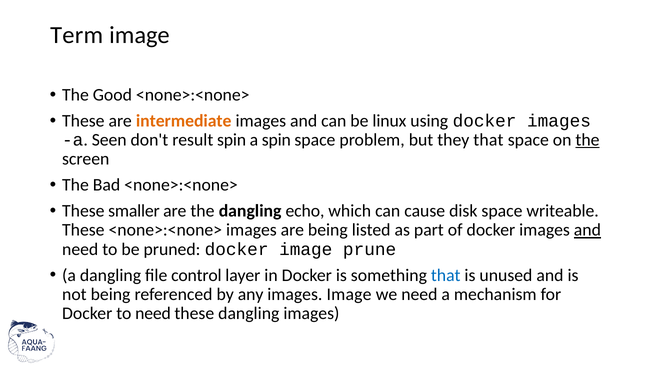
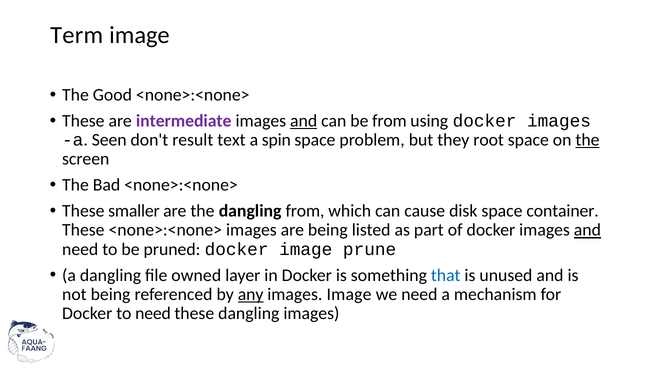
intermediate colour: orange -> purple (184, 121)
and underline: none -> present (304, 121)
be linux: linux -> from (389, 121)
result spin: spin -> text (231, 140)
they that: that -> root (489, 140)
dangling echo: echo -> from (305, 211)
writeable: writeable -> container (563, 211)
control: control -> owned (196, 275)
any underline: none -> present (251, 294)
